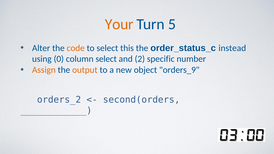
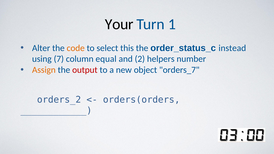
Your colour: orange -> black (119, 24)
5: 5 -> 1 (172, 24)
0: 0 -> 7 (59, 59)
column select: select -> equal (106, 59)
specific: specific -> helpers (161, 59)
output colour: orange -> red (85, 70)
orders_9: orders_9 -> orders_7 (179, 70)
second(orders: second(orders -> orders(orders (141, 100)
